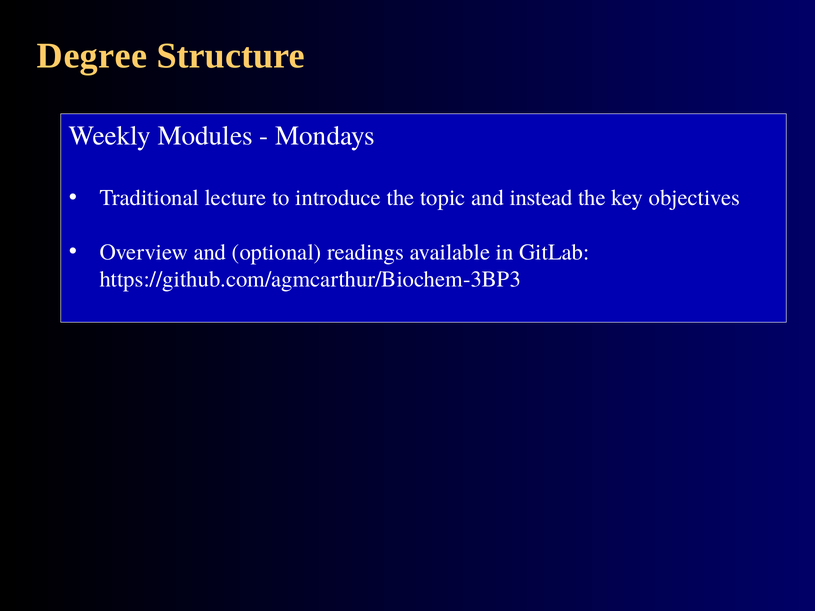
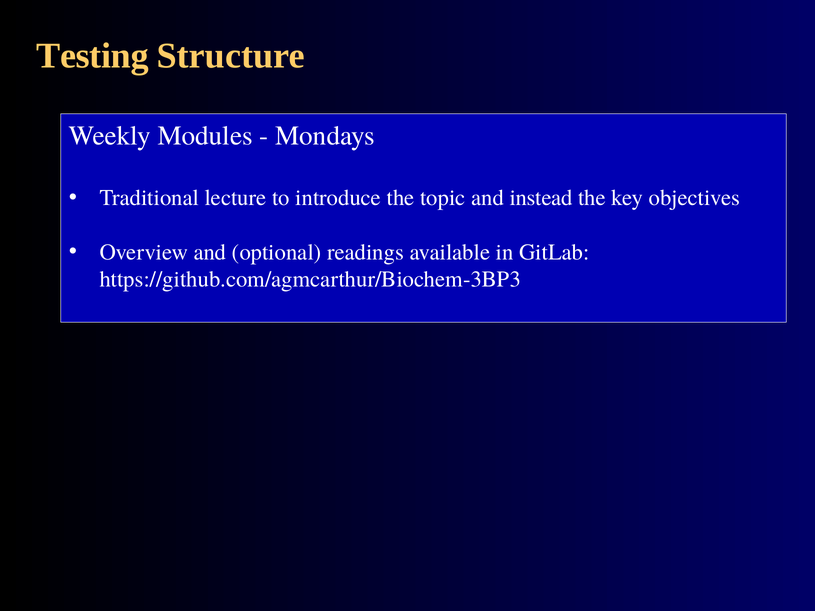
Degree: Degree -> Testing (92, 56)
